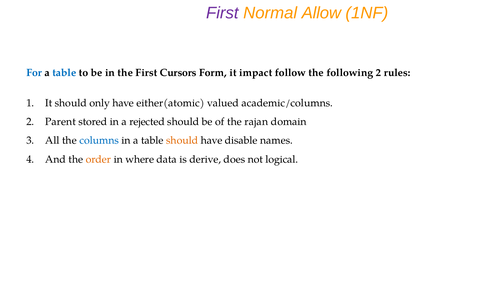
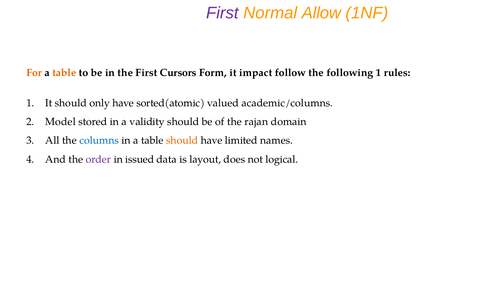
For colour: blue -> orange (34, 73)
table colour: blue -> orange (64, 73)
following 2: 2 -> 1 (379, 73)
either(atomic: either(atomic -> sorted(atomic (171, 103)
Parent: Parent -> Model (60, 122)
rejected: rejected -> validity (147, 122)
disable: disable -> limited (241, 141)
order colour: orange -> purple (98, 160)
where: where -> issued (140, 160)
derive: derive -> layout (205, 160)
